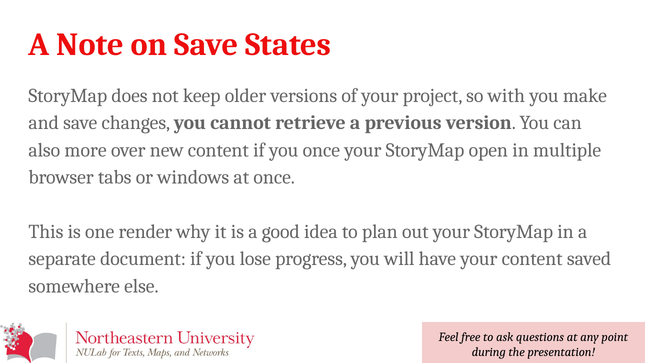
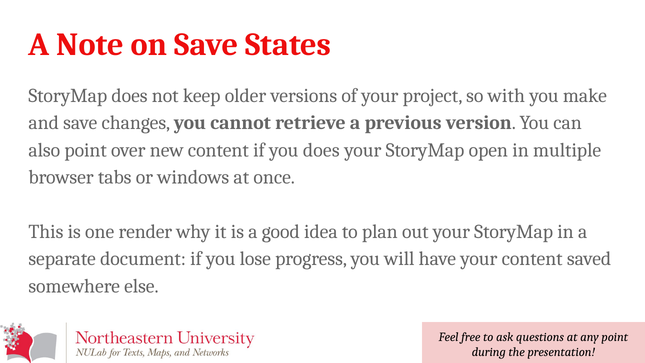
also more: more -> point (86, 150)
you once: once -> does (321, 150)
